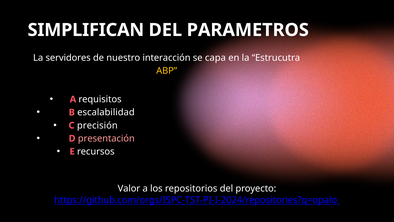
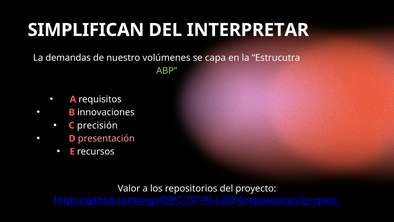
PARAMETROS: PARAMETROS -> INTERPRETAR (248, 30)
servidores: servidores -> demandas (68, 58)
interacción: interacción -> volúmenes (166, 58)
ABP colour: yellow -> light green (167, 71)
escalabilidad: escalabilidad -> innovaciones (106, 112)
